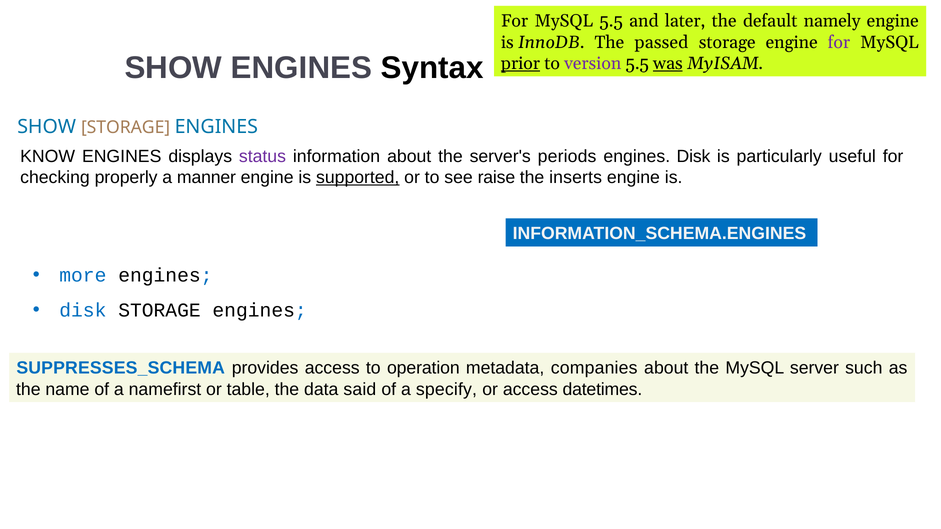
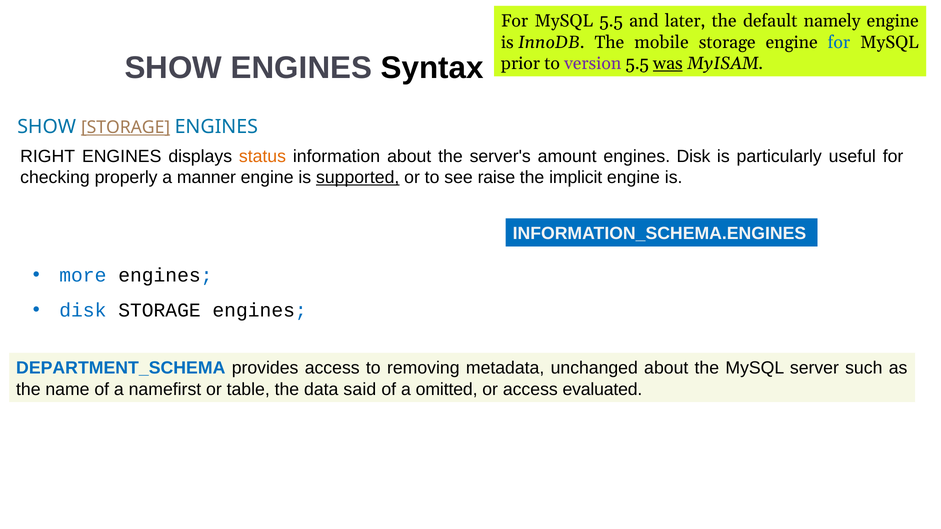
passed: passed -> mobile (661, 42)
for colour: purple -> blue (839, 42)
prior underline: present -> none (521, 64)
STORAGE underline: none -> present (126, 127)
KNOW: KNOW -> RIGHT (48, 156)
status colour: purple -> orange (262, 156)
periods: periods -> amount (567, 156)
inserts: inserts -> implicit (576, 178)
SUPPRESSES_SCHEMA: SUPPRESSES_SCHEMA -> DEPARTMENT_SCHEMA (121, 368)
operation: operation -> removing (423, 368)
companies: companies -> unchanged (594, 368)
specify: specify -> omitted (447, 389)
datetimes: datetimes -> evaluated (602, 389)
